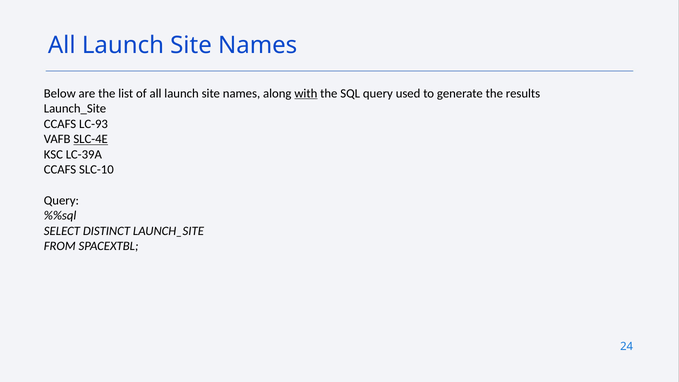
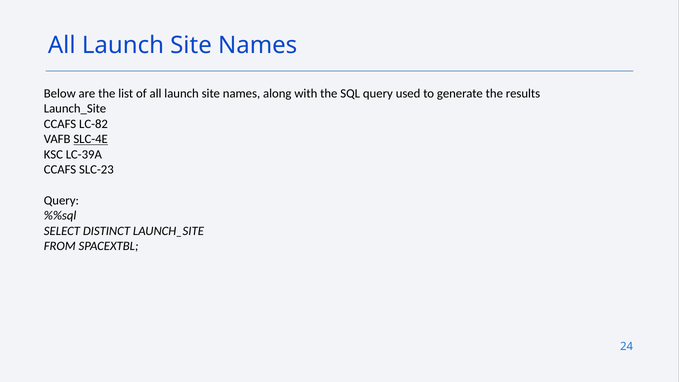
with underline: present -> none (306, 93)
LC-93: LC-93 -> LC-82 (93, 124)
SLC-10: SLC-10 -> SLC-23 (96, 170)
